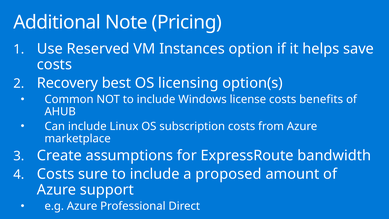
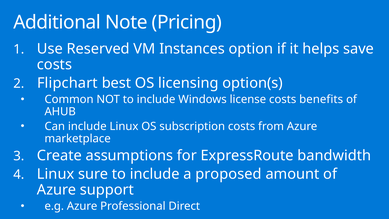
Recovery: Recovery -> Flipchart (67, 83)
Costs: Costs -> Linux (56, 174)
